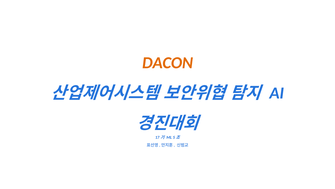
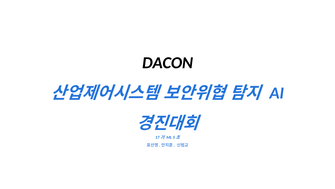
DACON colour: orange -> black (168, 63)
